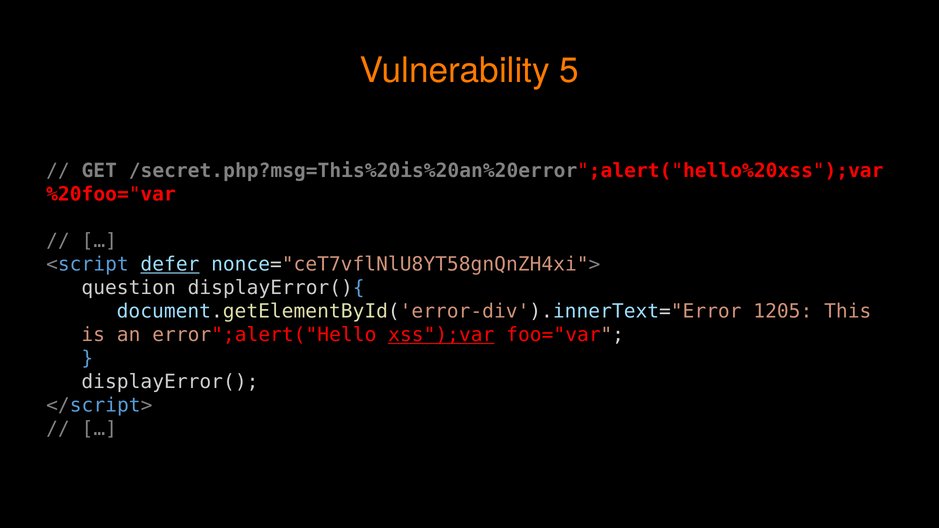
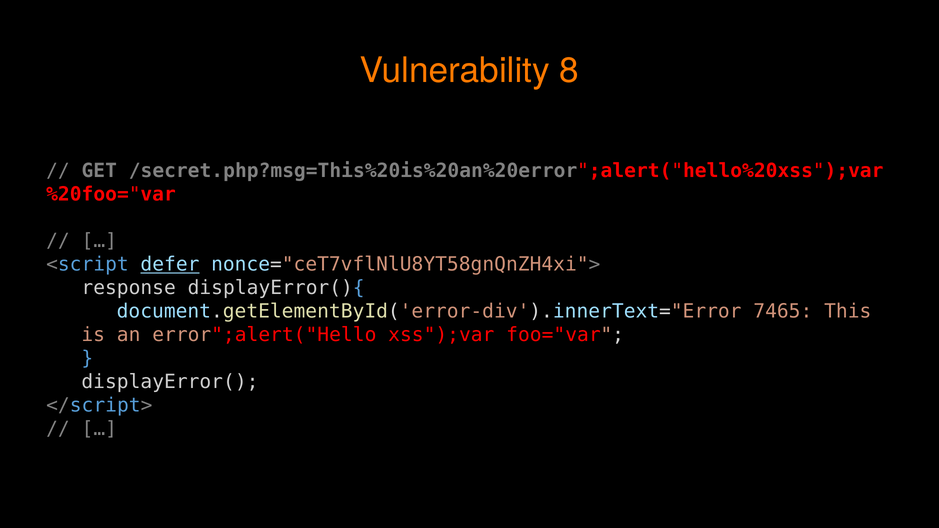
5: 5 -> 8 (569, 70)
question: question -> response (129, 288)
1205: 1205 -> 7465 (783, 312)
xss");var underline: present -> none (441, 335)
